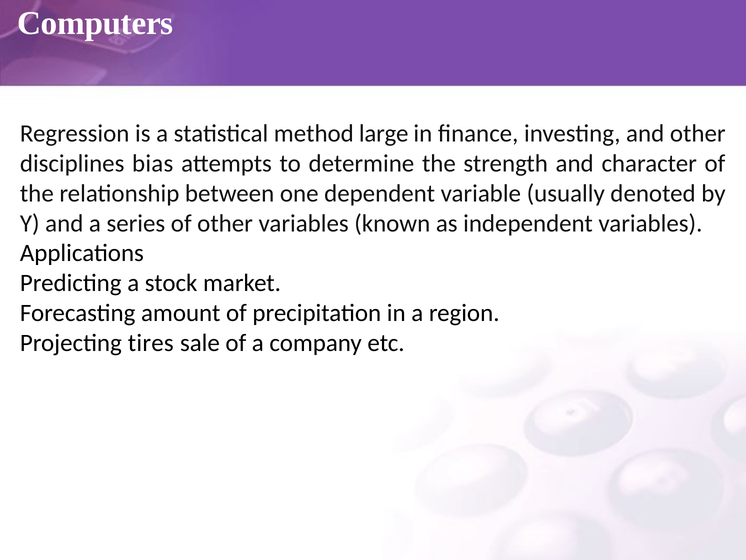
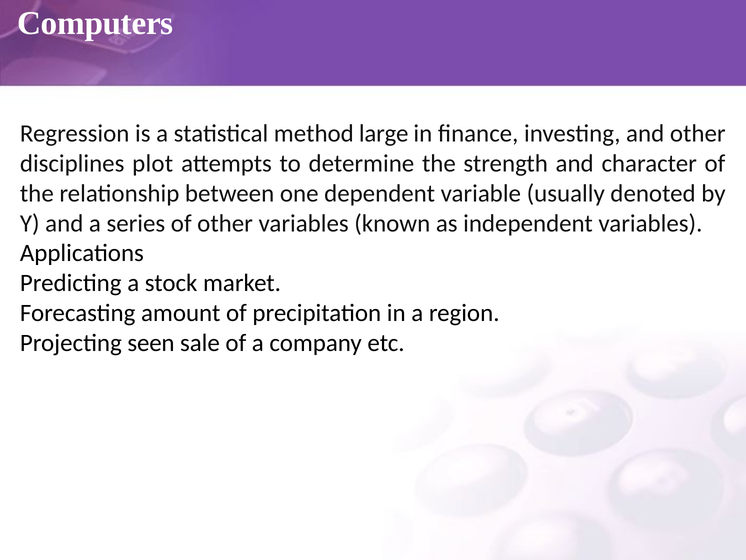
bias: bias -> plot (153, 164)
tires: tires -> seen (151, 343)
